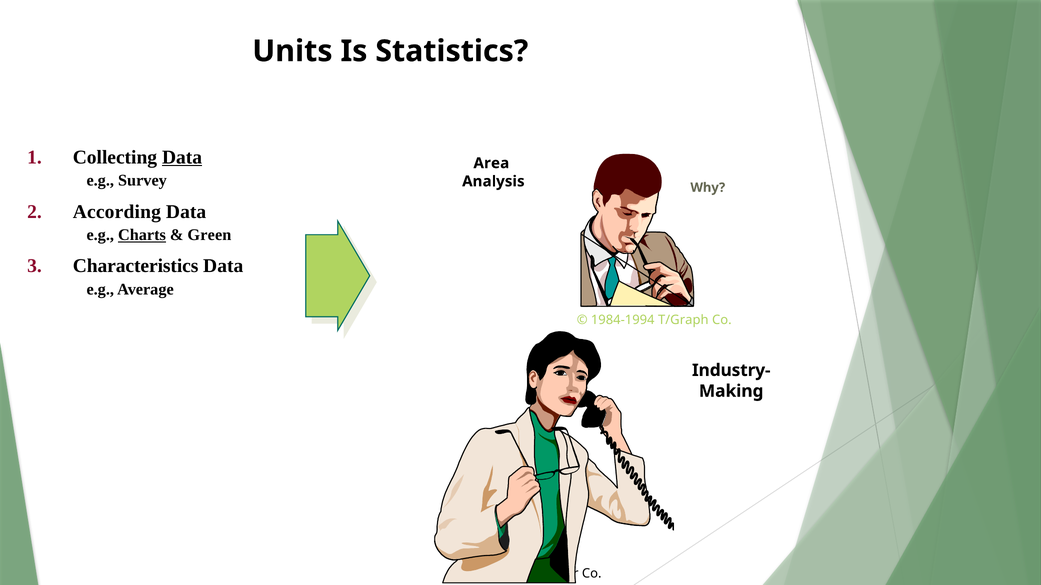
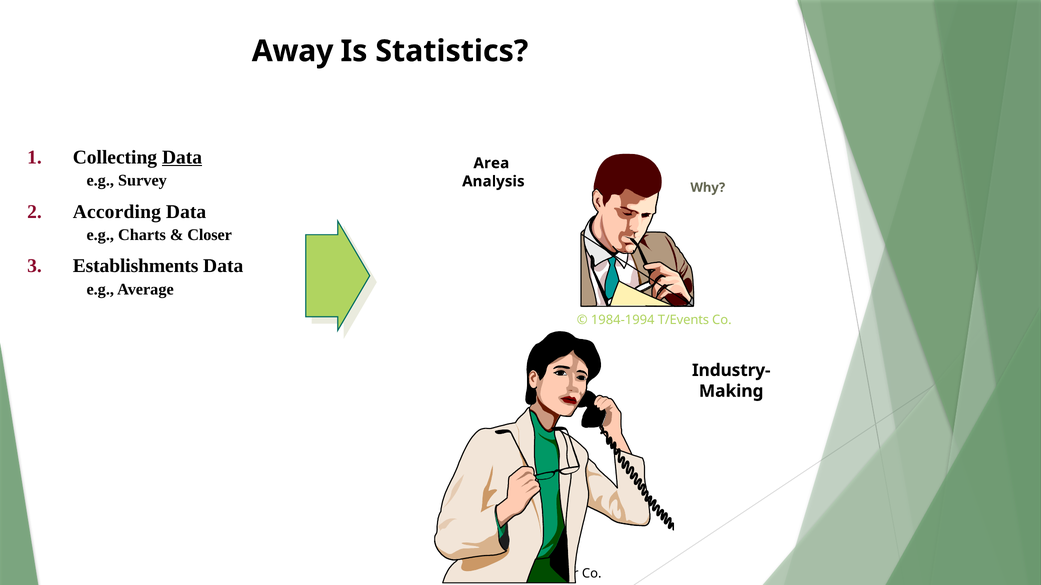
Units: Units -> Away (293, 51)
Charts underline: present -> none (142, 235)
Green: Green -> Closer (210, 235)
Characteristics: Characteristics -> Establishments (136, 266)
T/Graph: T/Graph -> T/Events (683, 320)
